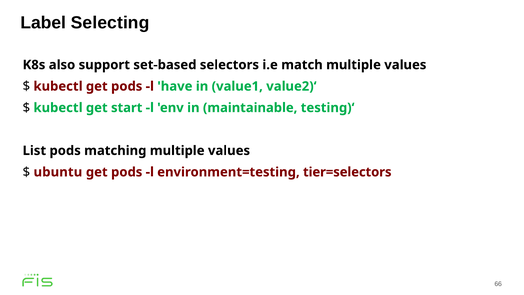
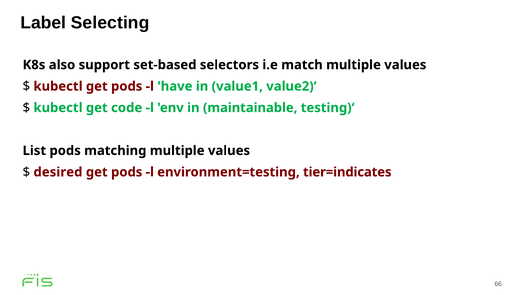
start: start -> code (127, 108)
ubuntu: ubuntu -> desired (58, 172)
tier=selectors: tier=selectors -> tier=indicates (347, 172)
